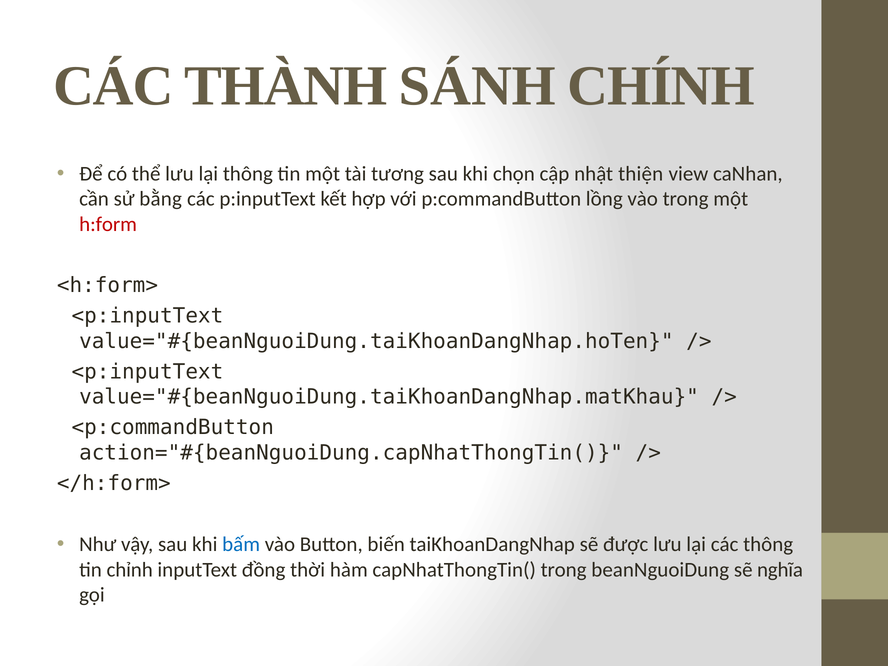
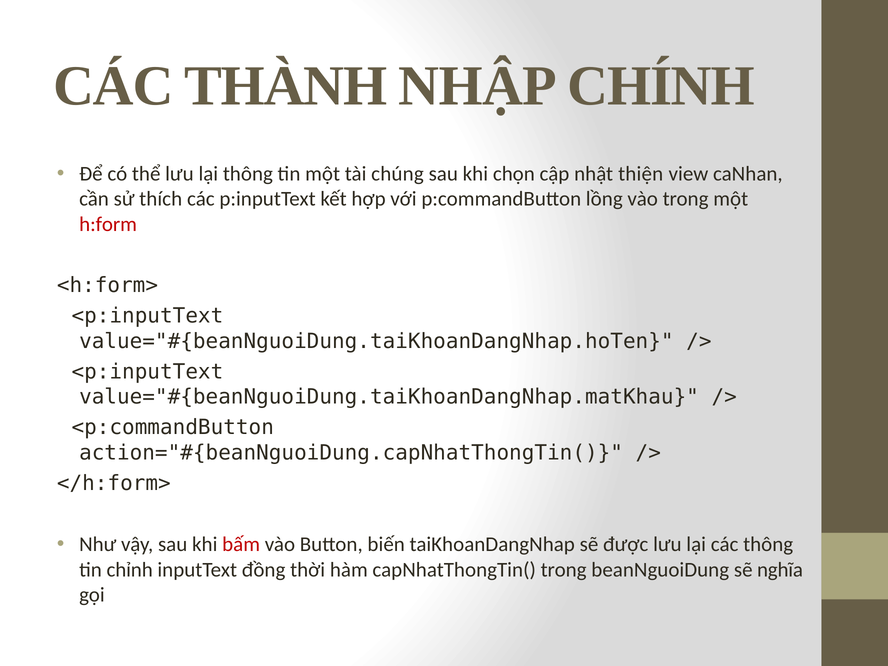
SÁNH: SÁNH -> NHẬP (478, 86)
tương: tương -> chúng (397, 174)
bằng: bằng -> thích (161, 199)
bấm colour: blue -> red (241, 544)
